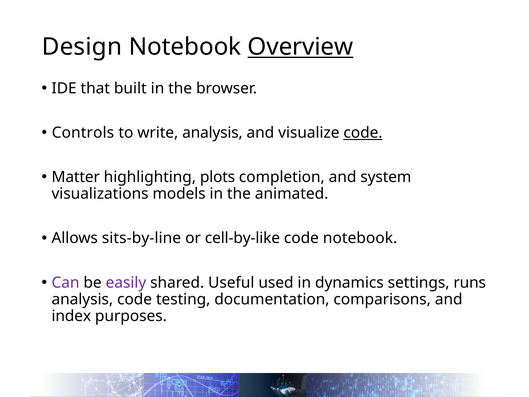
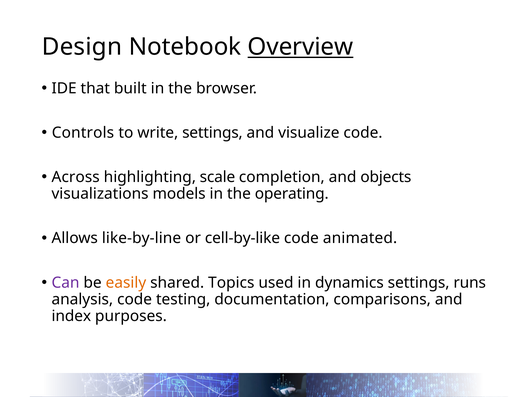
write analysis: analysis -> settings (212, 133)
code underline: present -> none (363, 133)
Matter: Matter -> Across (76, 177)
plots: plots -> scale (218, 177)
system: system -> objects (386, 177)
animated: animated -> operating (292, 194)
sits-by-line: sits-by-line -> like-by-line (142, 238)
code notebook: notebook -> animated (360, 238)
easily colour: purple -> orange (126, 282)
Useful: Useful -> Topics (231, 282)
